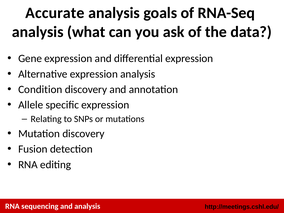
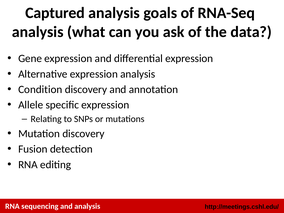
Accurate: Accurate -> Captured (55, 13)
